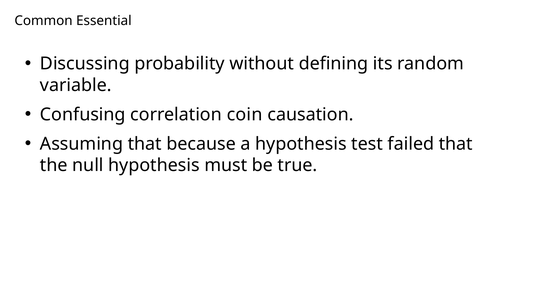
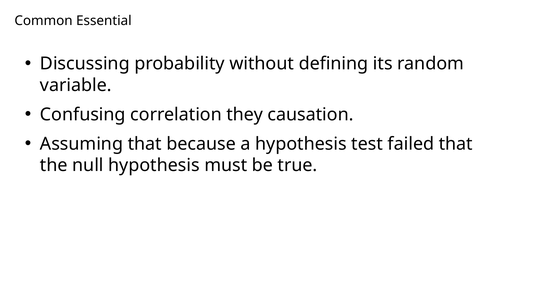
coin: coin -> they (245, 115)
